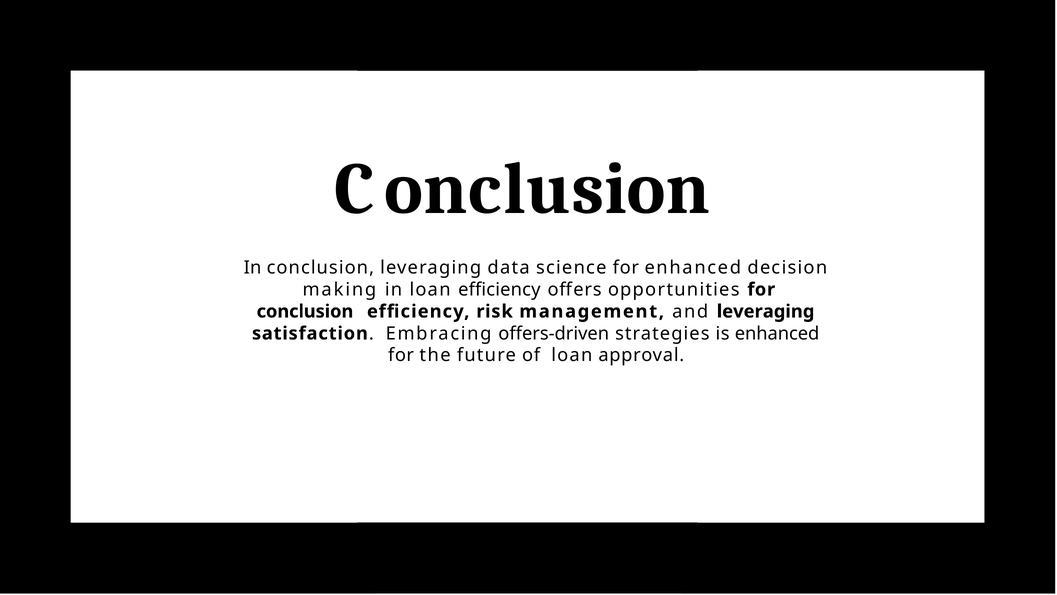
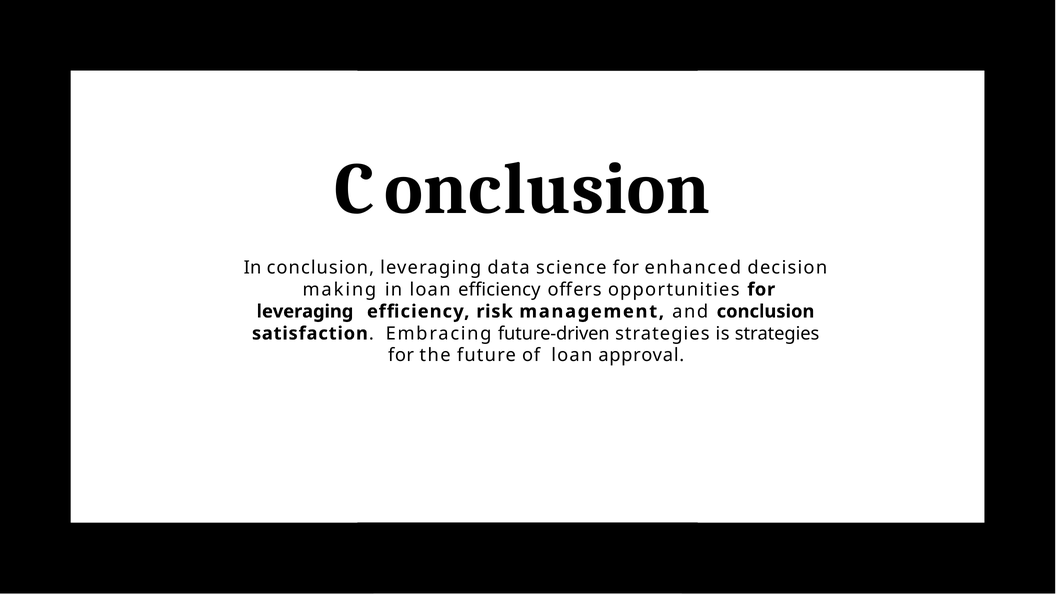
conclusion: conclusion -> leveraging (305, 312)
and leveraging: leveraging -> conclusion (766, 312)
offers-driven: offers-driven -> future-driven (554, 333)
is enhanced: enhanced -> strategies (777, 333)
